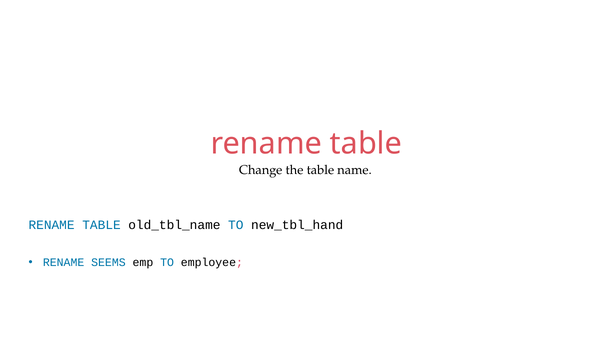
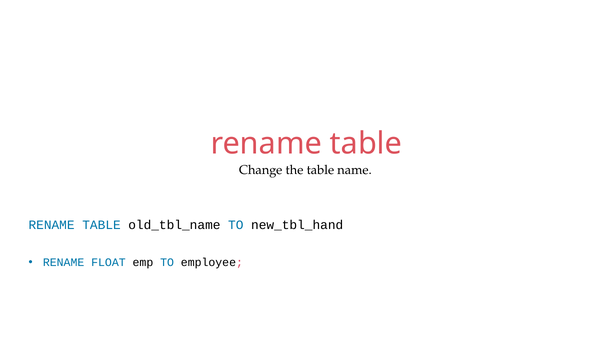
SEEMS: SEEMS -> FLOAT (108, 262)
